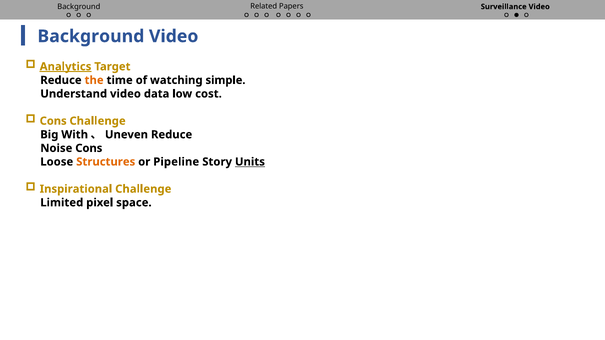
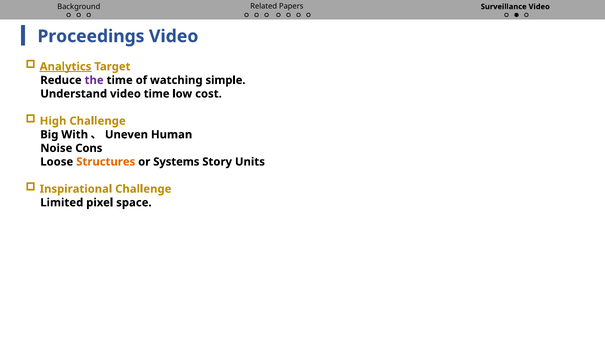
Background: Background -> Proceedings (91, 36)
the colour: orange -> purple (94, 80)
video data: data -> time (157, 94)
Cons: Cons -> High (53, 121)
Reduce: Reduce -> Human (172, 135)
Pipeline: Pipeline -> Systems (176, 162)
Units underline: present -> none (250, 162)
